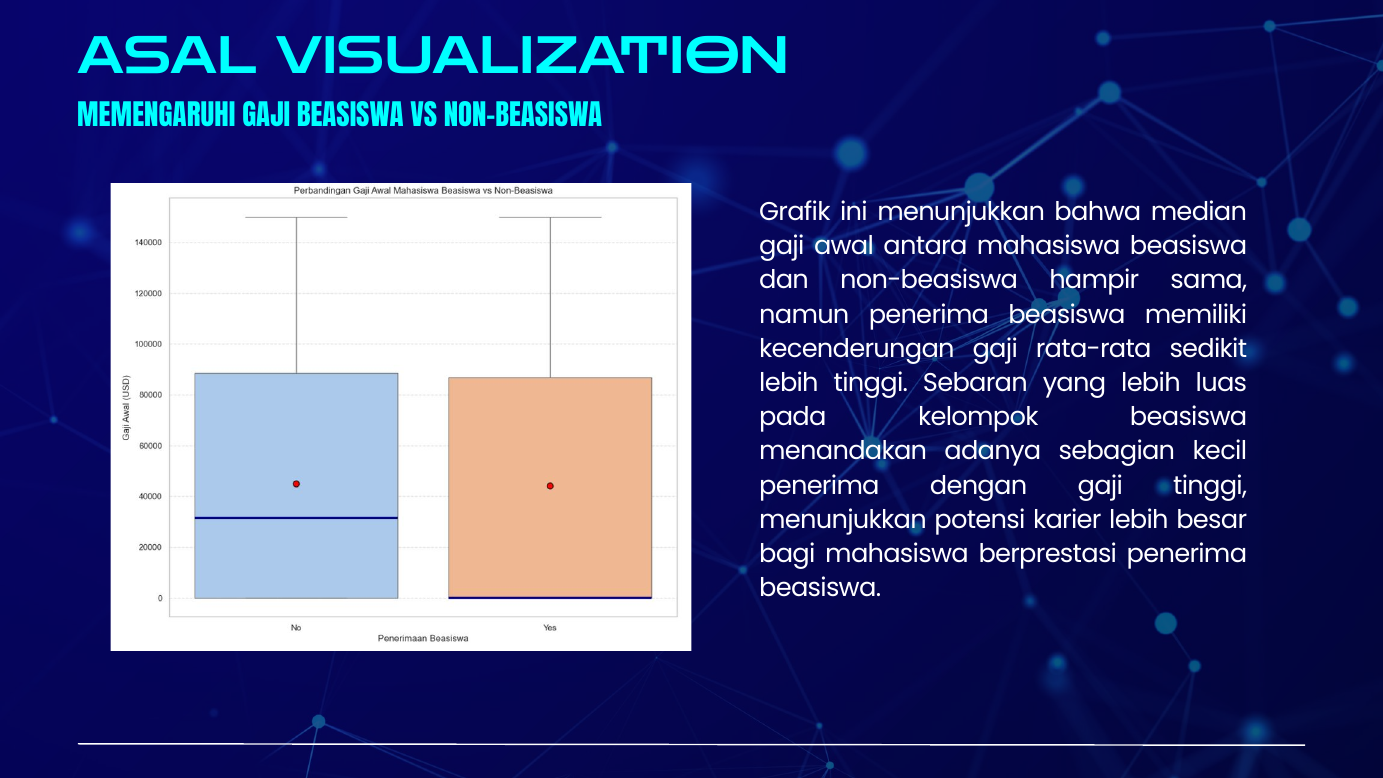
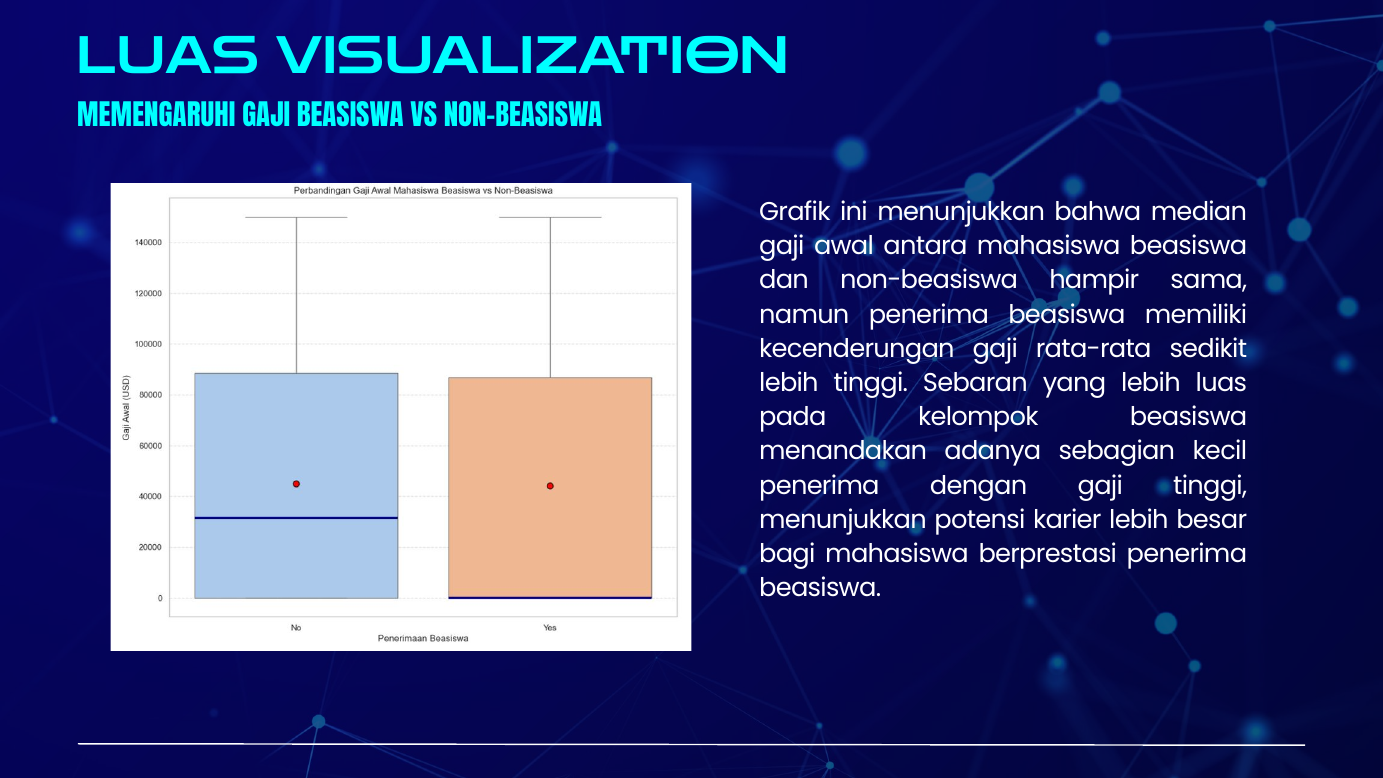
ASAL: ASAL -> LUAS (168, 57)
